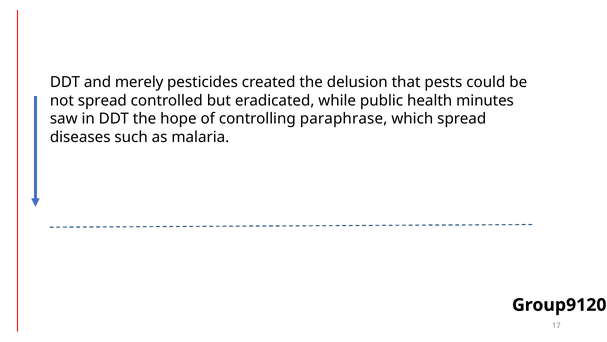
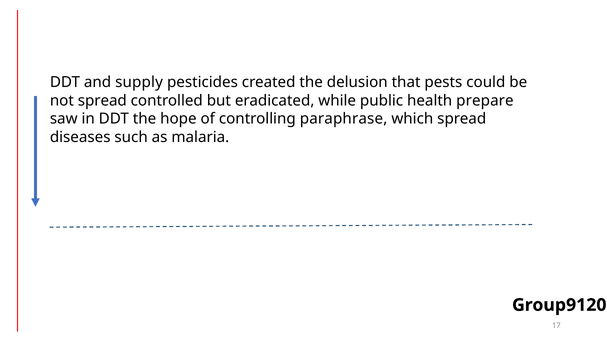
merely: merely -> supply (139, 82)
minutes: minutes -> prepare (485, 101)
